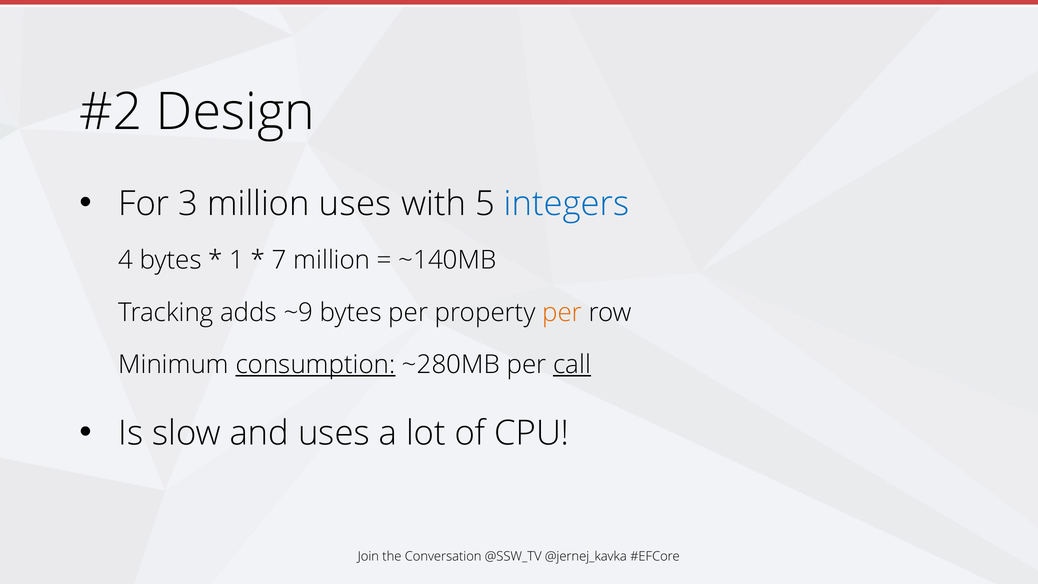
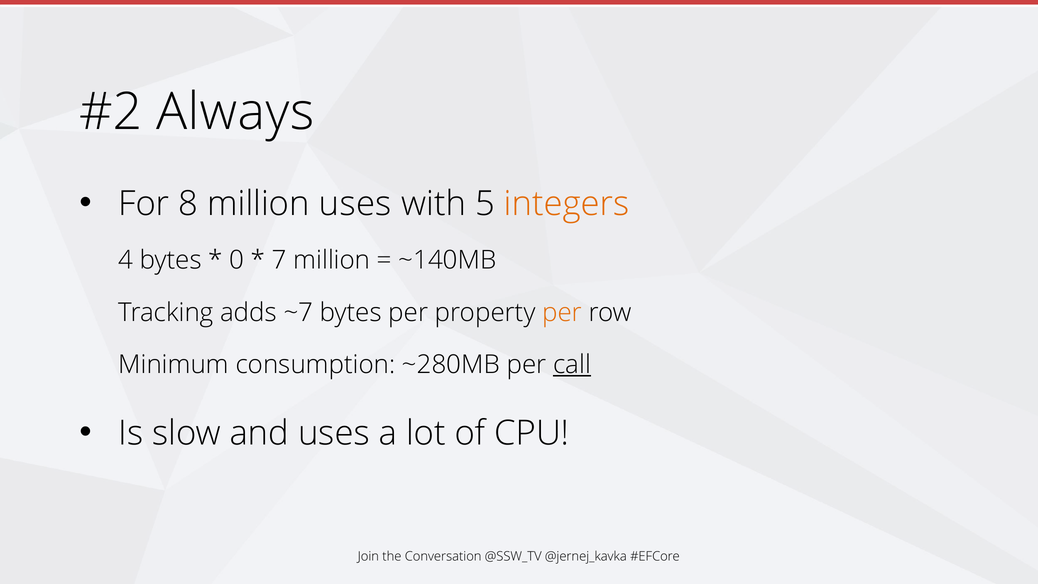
Design: Design -> Always (235, 112)
3: 3 -> 8 (188, 204)
integers colour: blue -> orange (567, 204)
1: 1 -> 0 (237, 260)
~9: ~9 -> ~7 (298, 312)
consumption underline: present -> none (315, 365)
